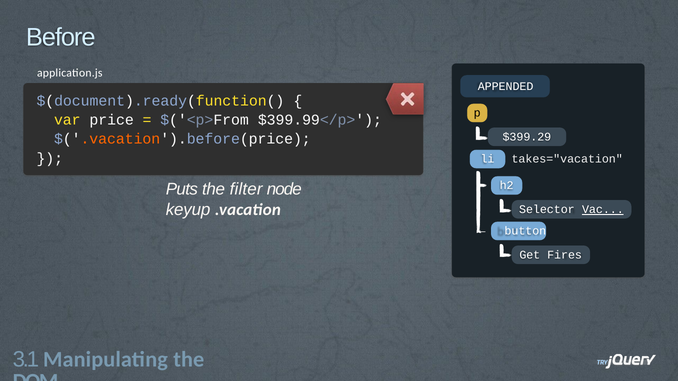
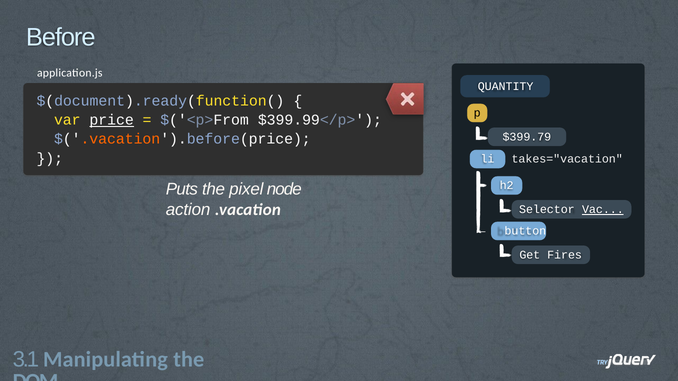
APPENDED: APPENDED -> QUANTITY (506, 87)
price underline: none -> present (112, 120)
$399.29: $399.29 -> $399.79 (527, 137)
filter: filter -> pixel (246, 189)
keyup: keyup -> action (188, 210)
